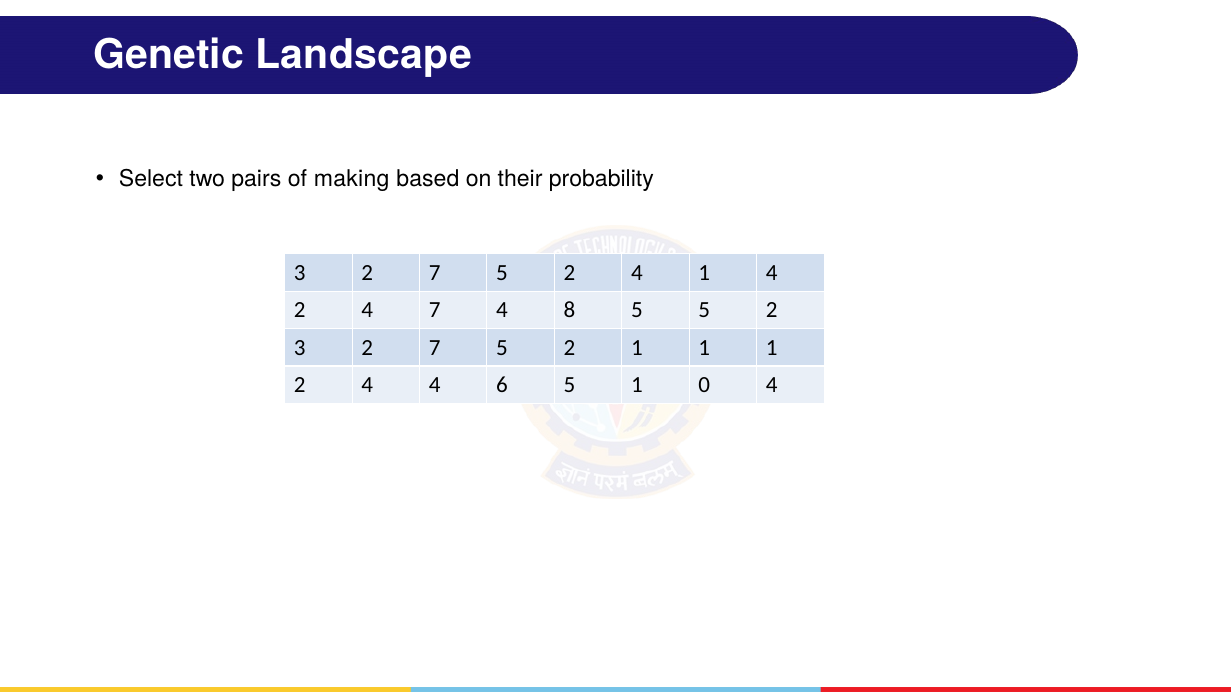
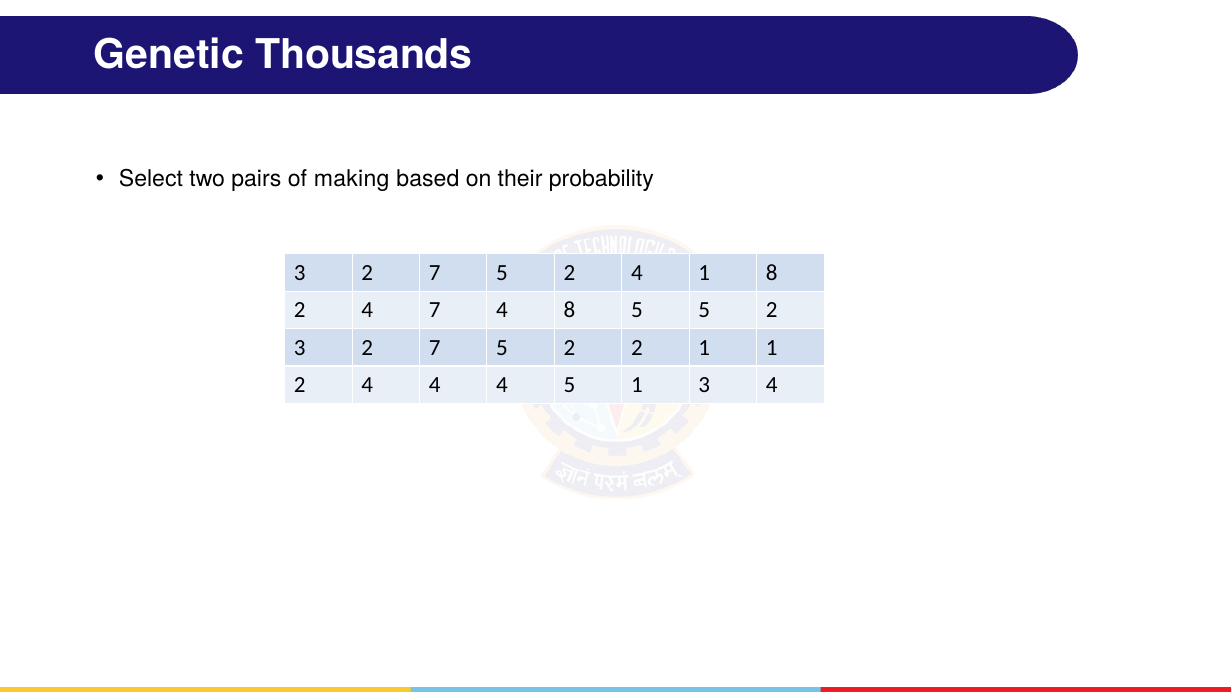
Landscape: Landscape -> Thousands (364, 55)
1 4: 4 -> 8 (772, 273)
2 1: 1 -> 2 (637, 348)
4 4 6: 6 -> 4 (502, 385)
1 0: 0 -> 3 (704, 385)
